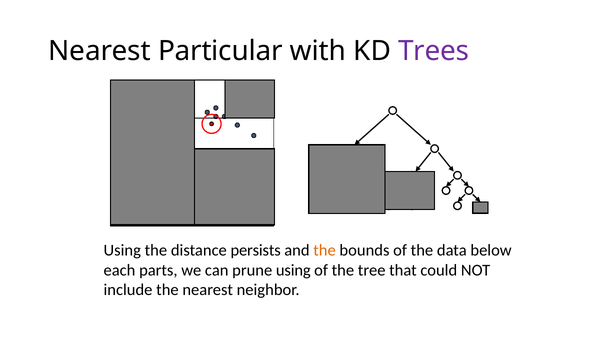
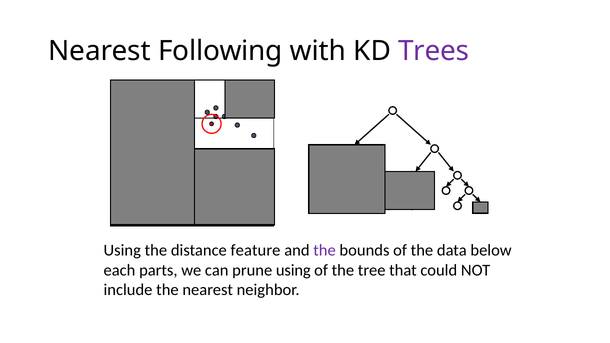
Particular: Particular -> Following (220, 51)
persists: persists -> feature (256, 250)
the colour: orange -> purple (325, 250)
